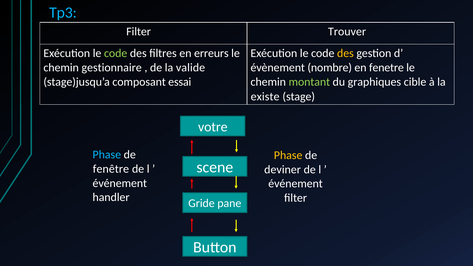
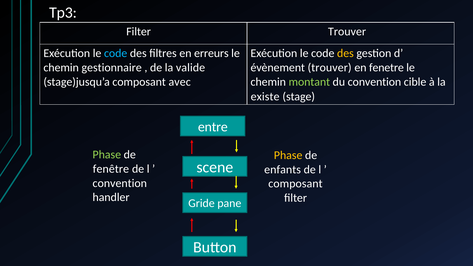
Tp3 colour: light blue -> white (63, 13)
code colour: light green -> light blue (116, 53)
évènement nombre: nombre -> trouver (330, 68)
essai: essai -> avec (180, 82)
du graphiques: graphiques -> convention (374, 82)
votre: votre -> entre (213, 127)
Phase colour: light blue -> light green (107, 155)
deviner: deviner -> enfants (283, 170)
événement: événement -> convention (120, 183)
événement: événement -> composant (295, 184)
